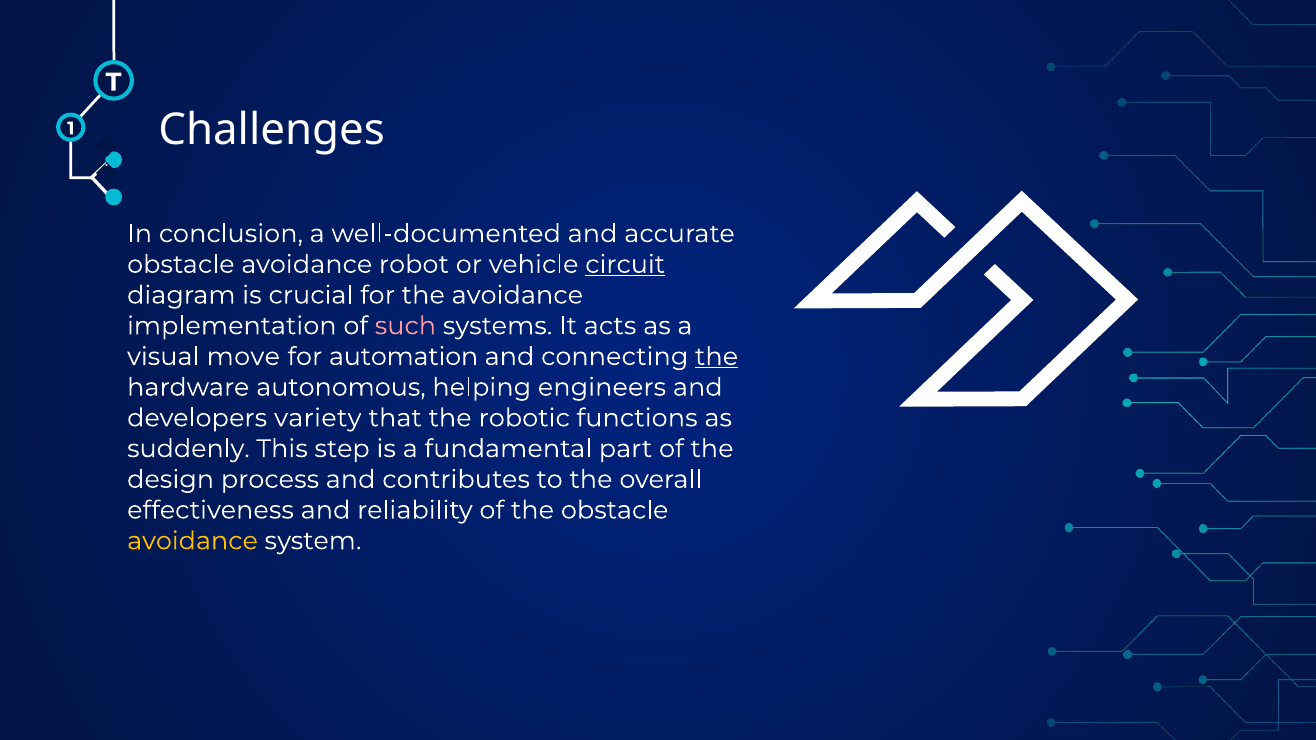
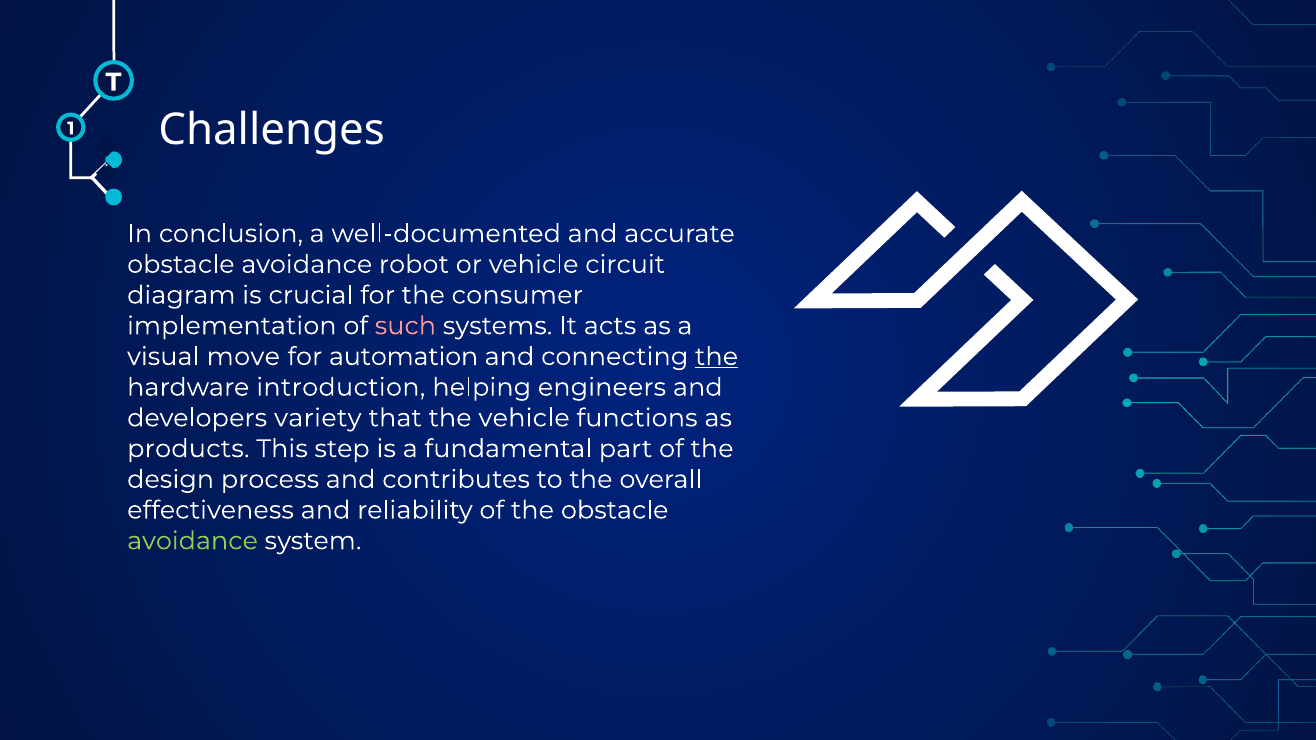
circuit underline: present -> none (625, 265)
the avoidance: avoidance -> consumer (517, 295)
autonomous: autonomous -> introduction (341, 387)
the robotic: robotic -> vehicle (524, 418)
suddenly: suddenly -> products (188, 449)
avoidance colour: yellow -> light green (193, 541)
